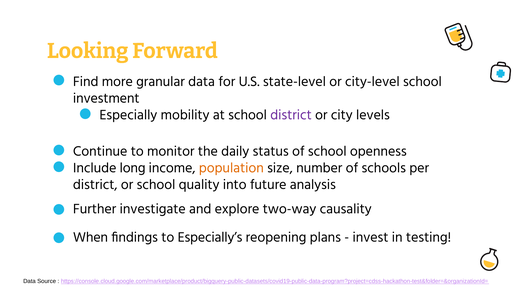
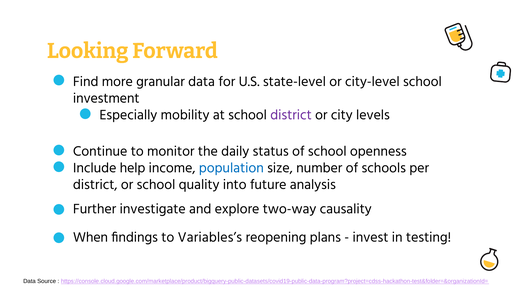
long: long -> help (133, 168)
population colour: orange -> blue (231, 168)
Especially’s: Especially’s -> Variables’s (210, 237)
